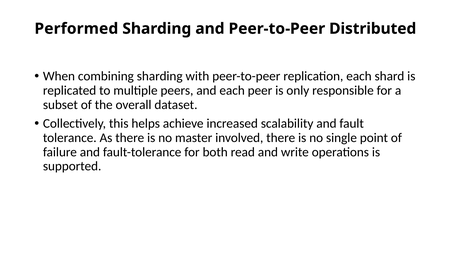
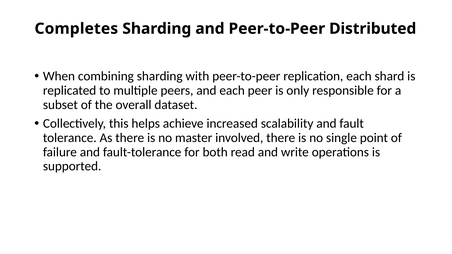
Performed: Performed -> Completes (76, 29)
